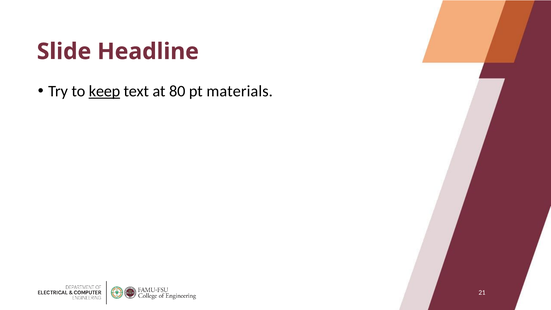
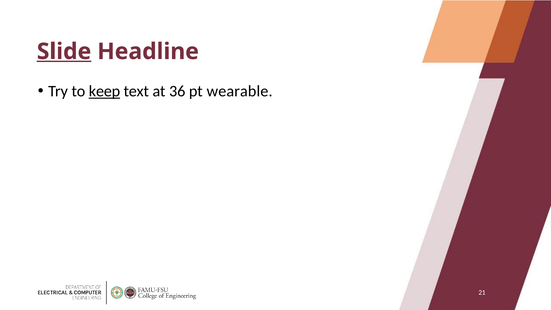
Slide underline: none -> present (64, 51)
80: 80 -> 36 (177, 91)
materials: materials -> wearable (240, 91)
